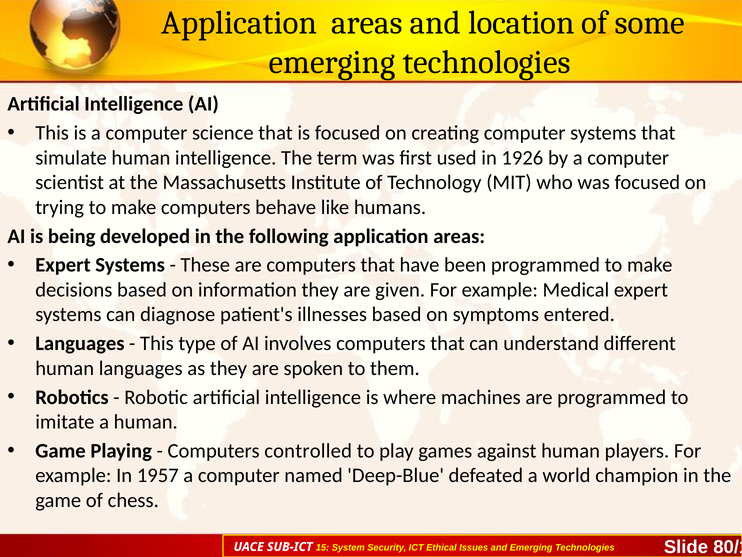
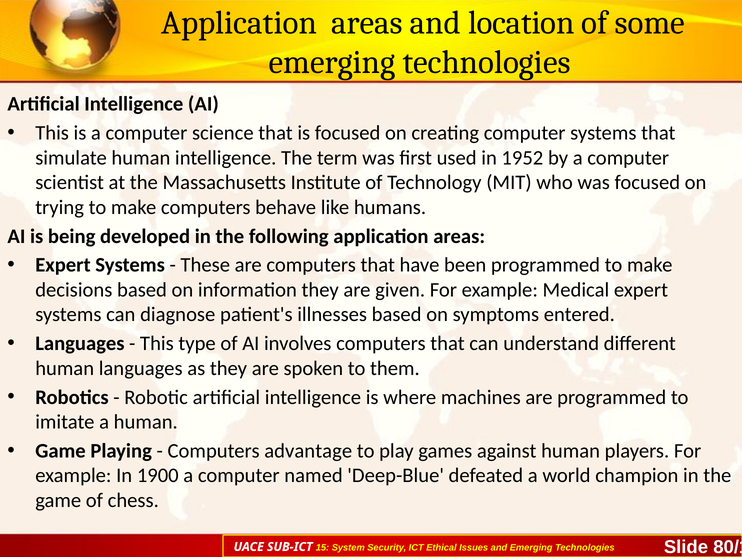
1926: 1926 -> 1952 (522, 158)
controlled: controlled -> advantage (308, 450)
1957: 1957 -> 1900 (158, 475)
